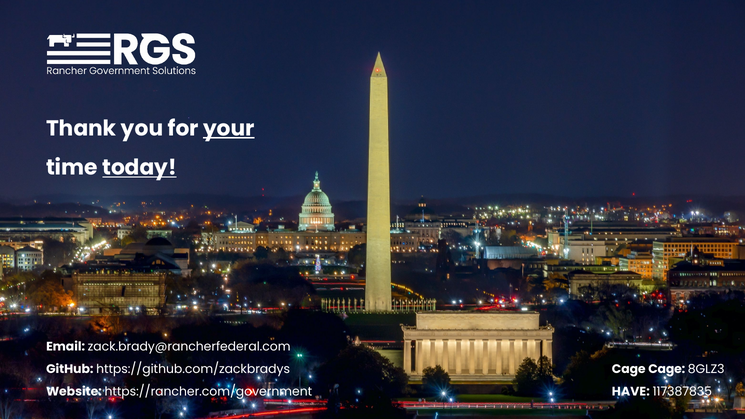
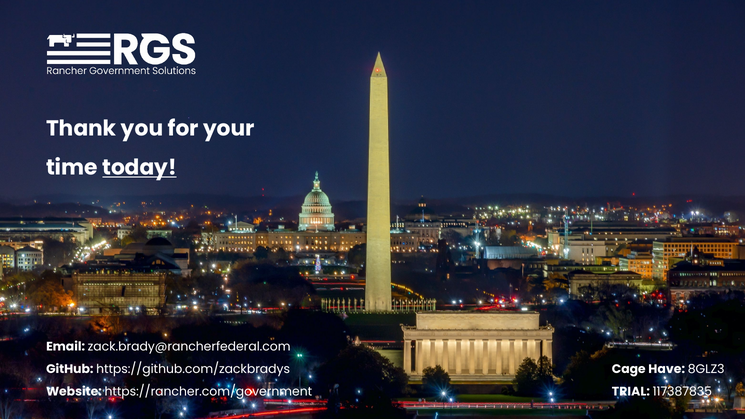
your underline: present -> none (229, 128)
Cage Cage: Cage -> Have (667, 369)
HAVE: HAVE -> TRIAL (631, 392)
